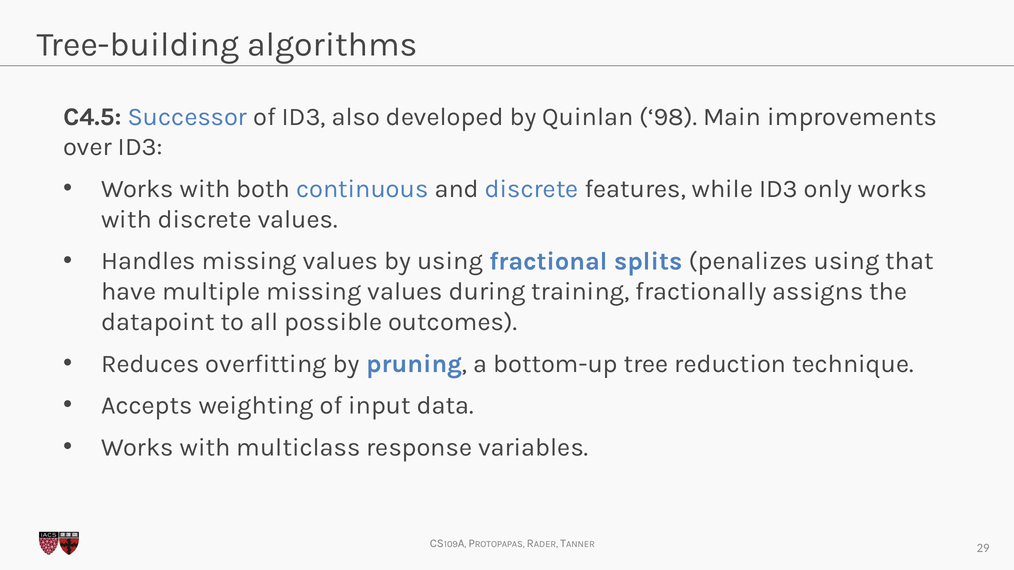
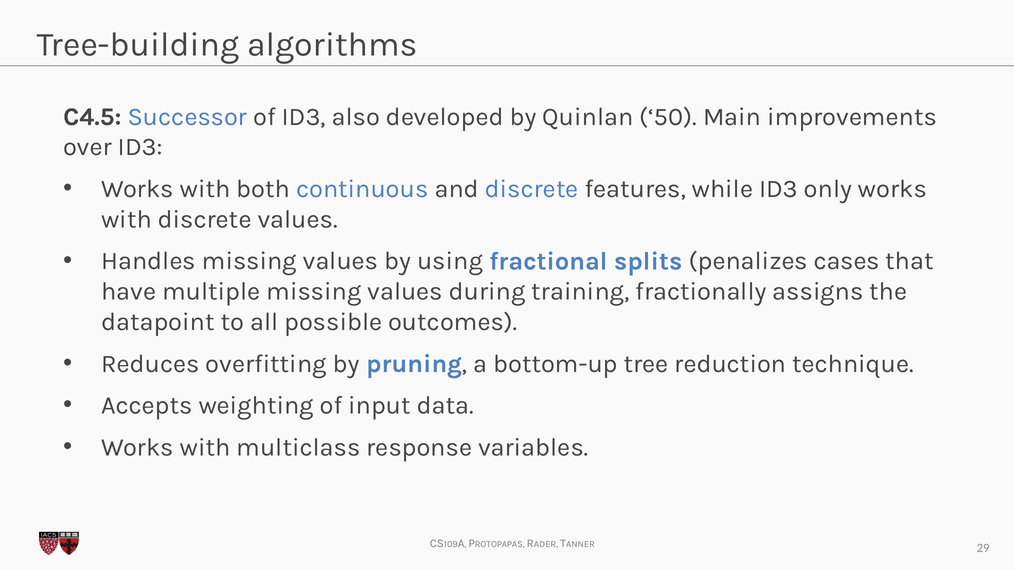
98: 98 -> 50 (668, 117)
penalizes using: using -> cases (847, 261)
